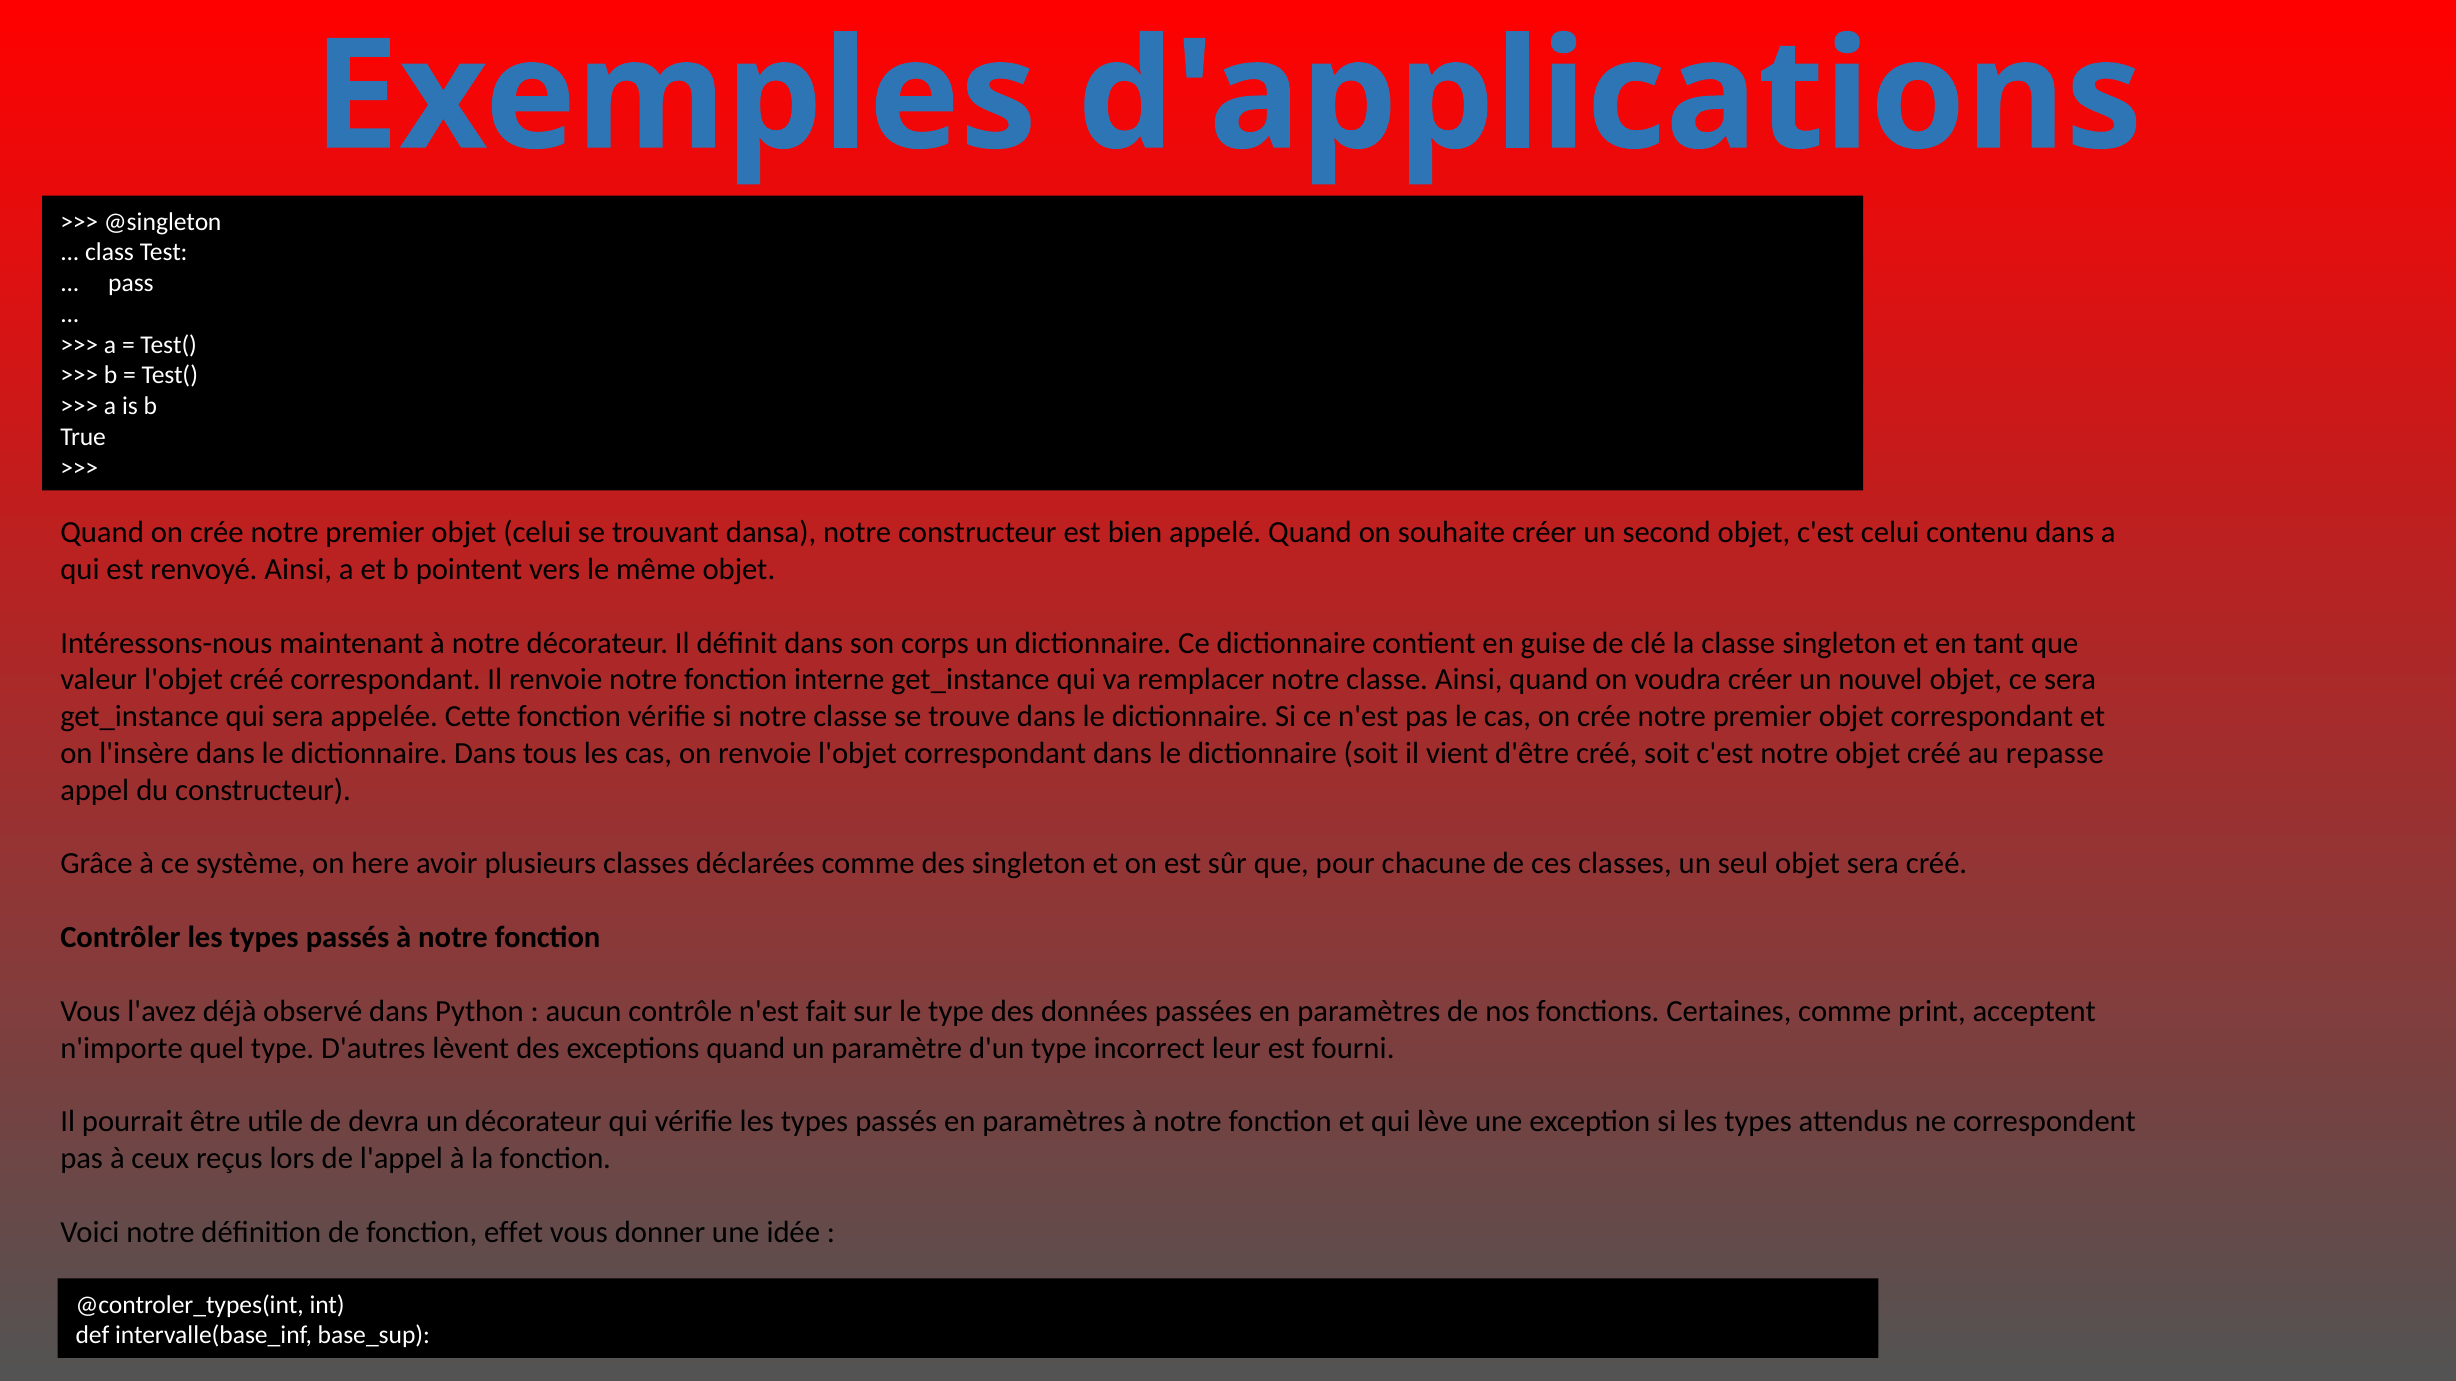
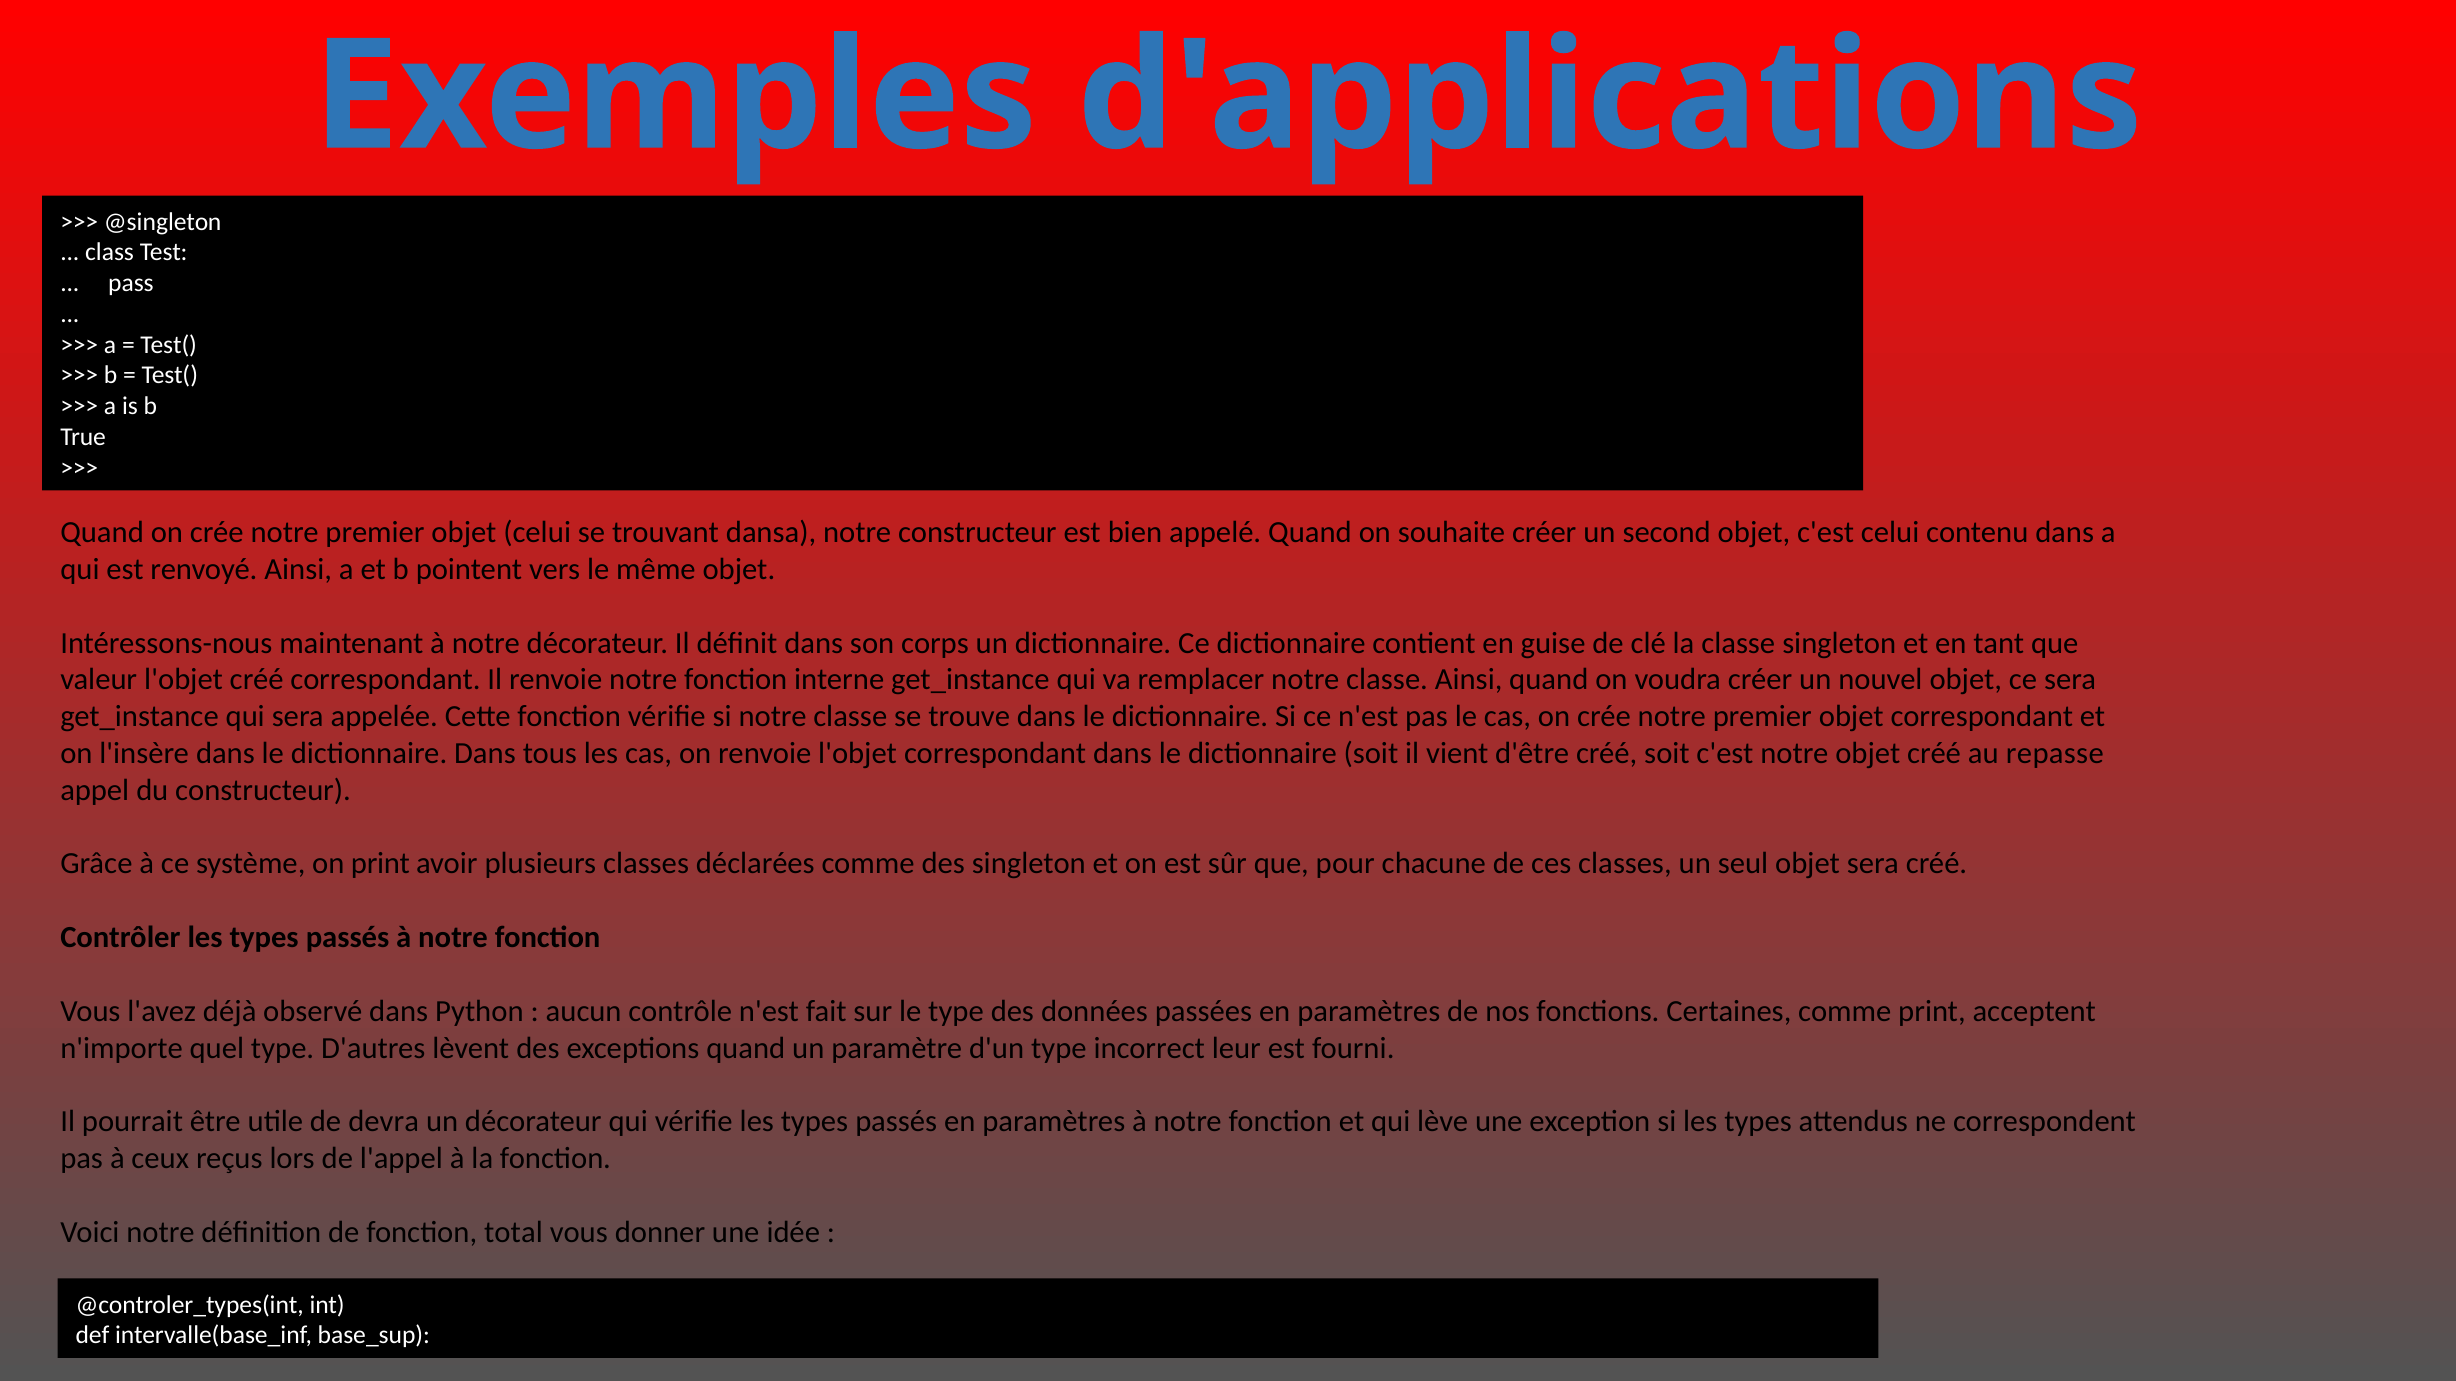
on here: here -> print (380, 864)
effet: effet -> total (514, 1233)
